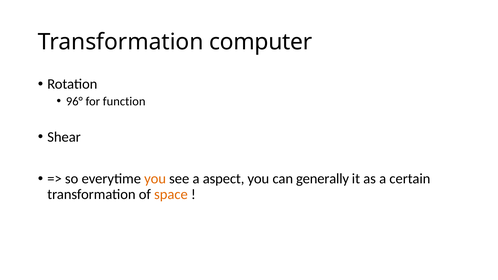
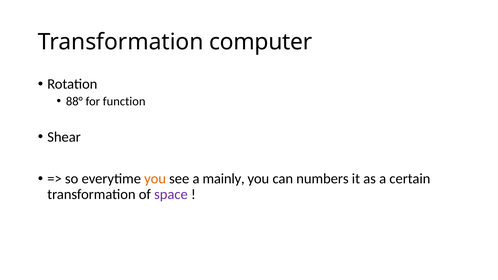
96°: 96° -> 88° (74, 101)
aspect: aspect -> mainly (224, 179)
generally: generally -> numbers (322, 179)
space colour: orange -> purple (171, 195)
